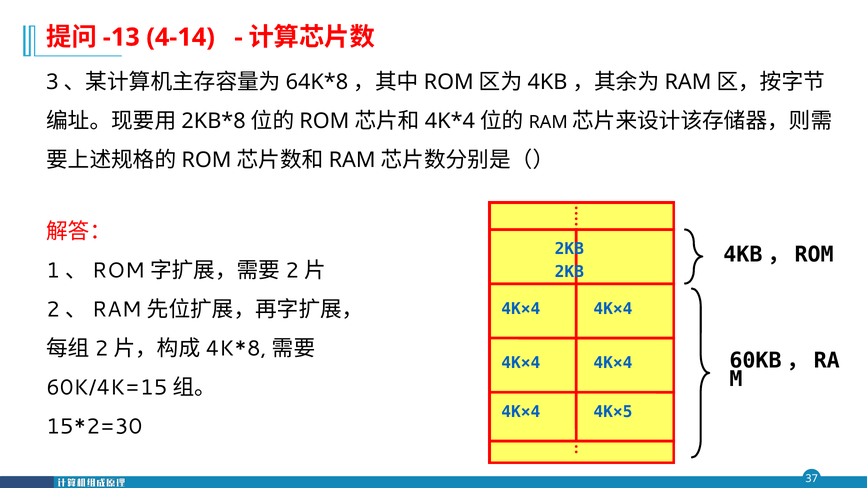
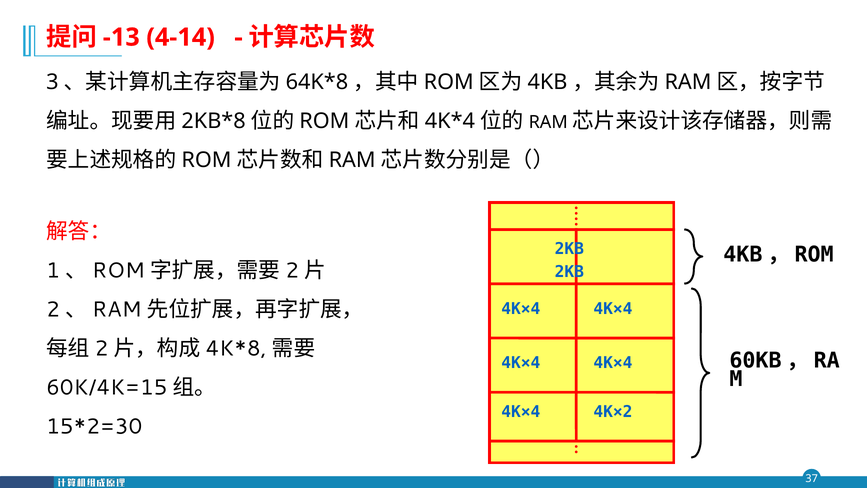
4K×5: 4K×5 -> 4K×2 (613, 411)
